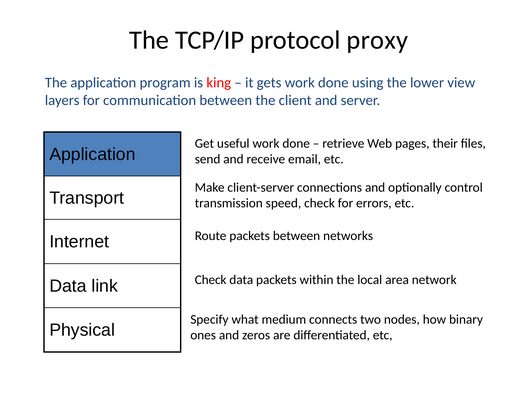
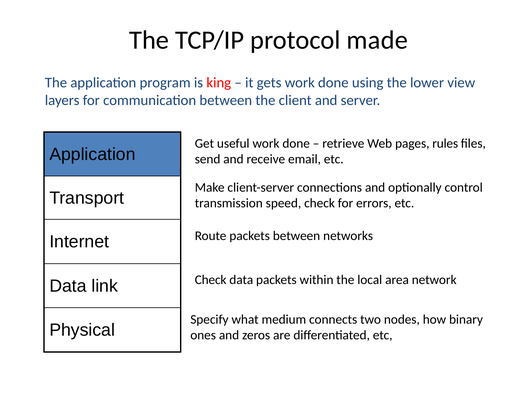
proxy: proxy -> made (377, 40)
their: their -> rules (445, 144)
